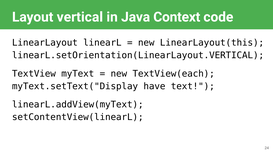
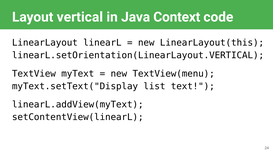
TextView(each: TextView(each -> TextView(menu (174, 73)
have: have -> list (154, 86)
